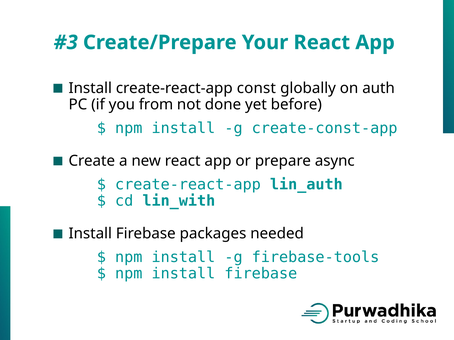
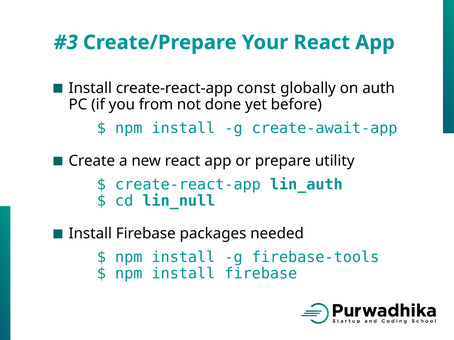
create-const-app: create-const-app -> create-await-app (325, 128)
async: async -> utility (335, 161)
lin_with: lin_with -> lin_null (179, 201)
